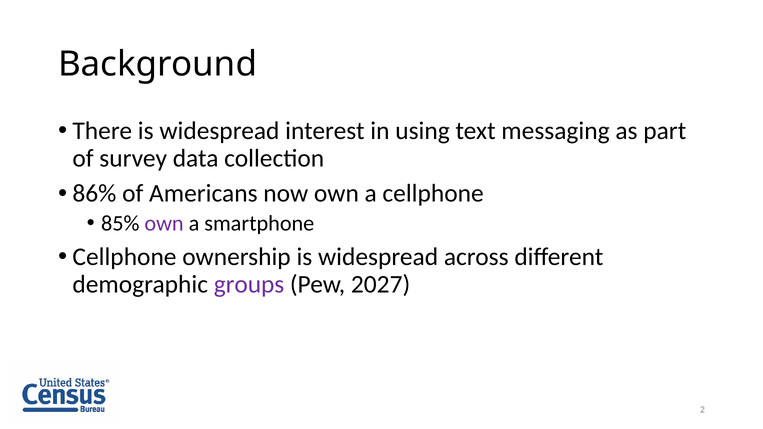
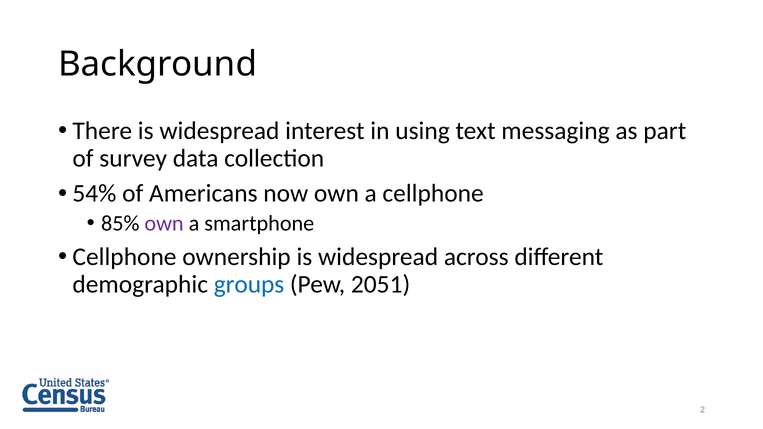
86%: 86% -> 54% (94, 194)
groups colour: purple -> blue (249, 285)
2027: 2027 -> 2051 (381, 285)
